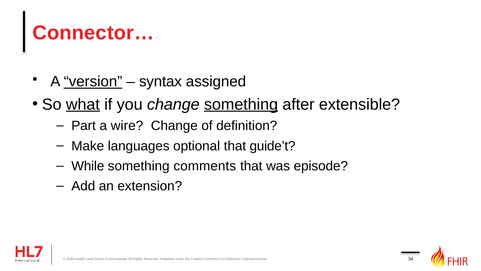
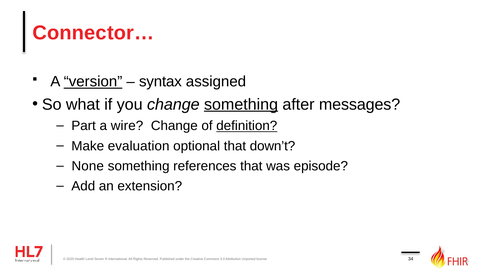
what underline: present -> none (83, 104)
extensible: extensible -> messages (360, 104)
definition underline: none -> present (247, 126)
languages: languages -> evaluation (139, 146)
guide’t: guide’t -> down’t (273, 146)
While: While -> None (88, 166)
comments: comments -> references (205, 166)
